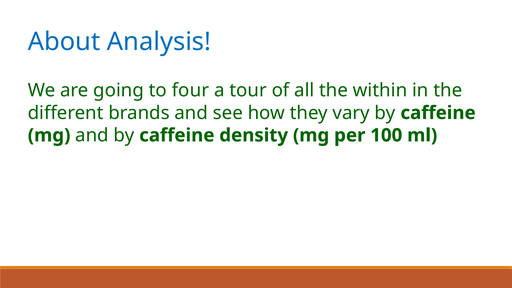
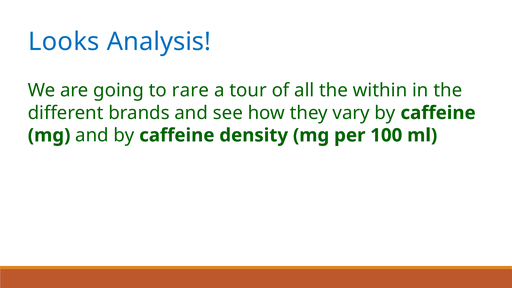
About: About -> Looks (64, 42)
four: four -> rare (190, 91)
